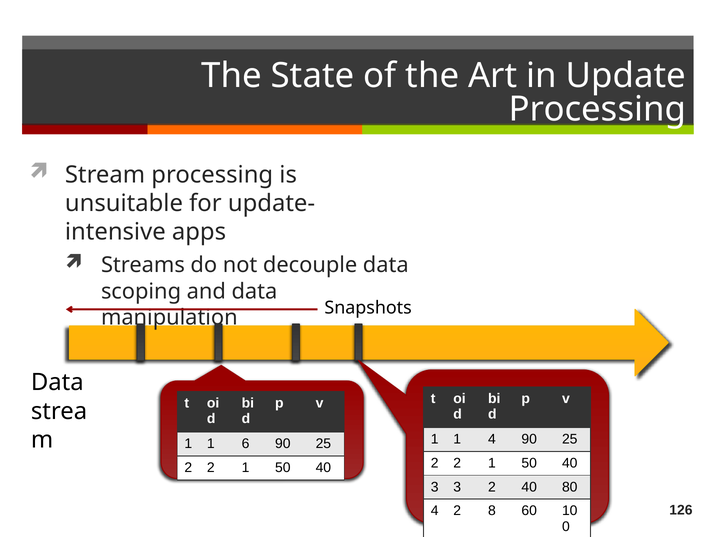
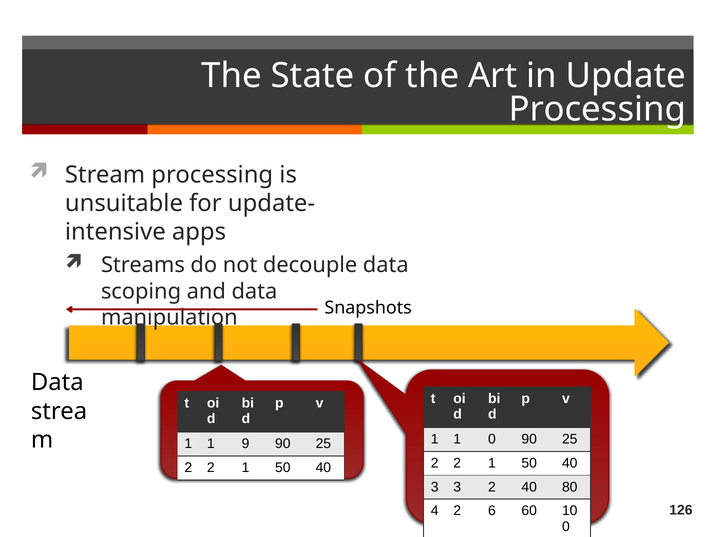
1 4: 4 -> 0 (492, 439)
6: 6 -> 9 (246, 444)
8: 8 -> 6 (492, 511)
